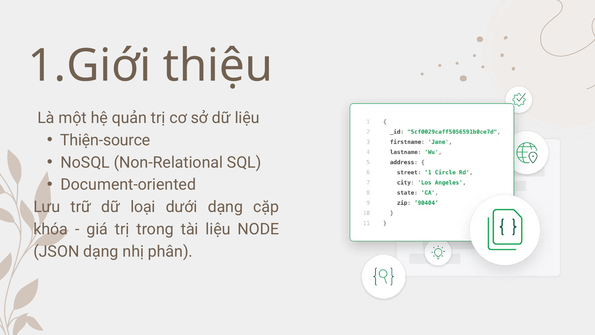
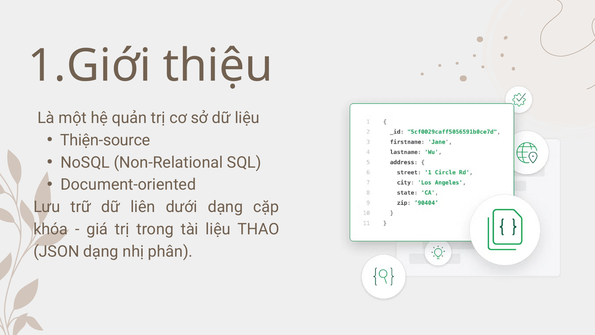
loại: loại -> liên (143, 207)
NODE: NODE -> THAO (258, 229)
